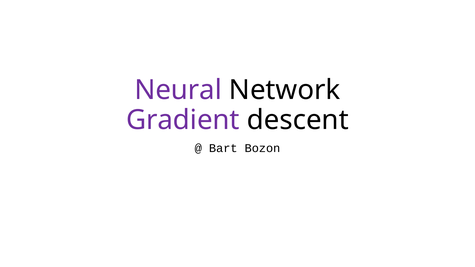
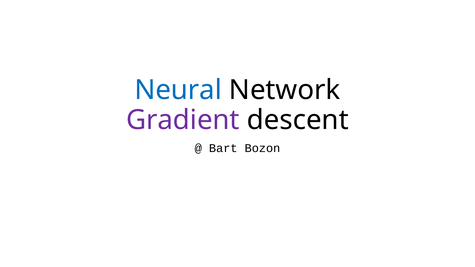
Neural colour: purple -> blue (178, 90)
